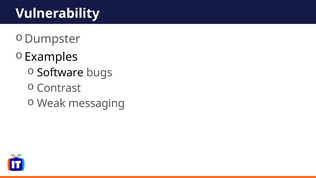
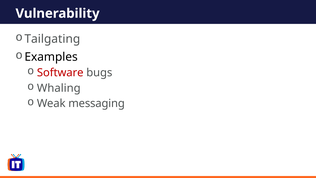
Dumpster: Dumpster -> Tailgating (52, 39)
Software colour: black -> red (60, 73)
Contrast: Contrast -> Whaling (59, 88)
